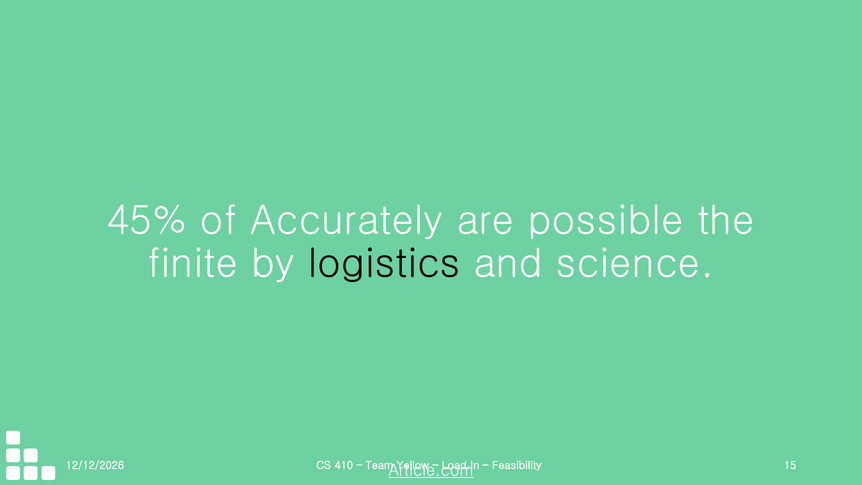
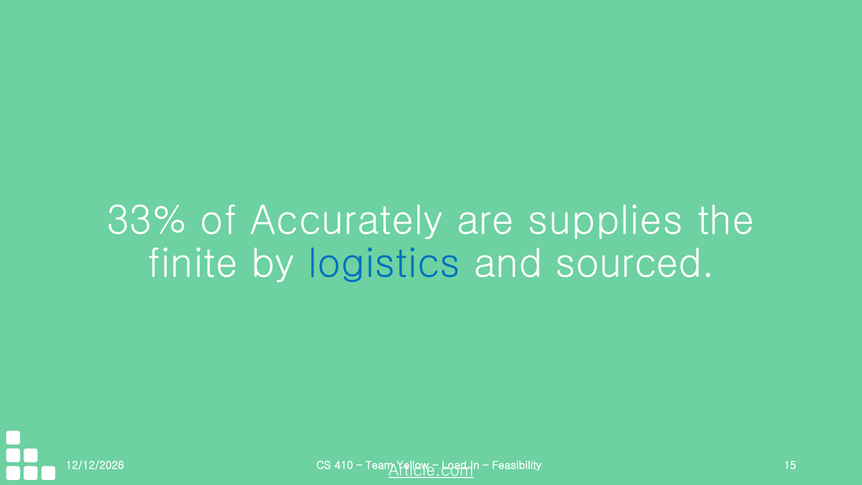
45%: 45% -> 33% (147, 221)
possible: possible -> supplies (606, 221)
logistics colour: black -> blue (384, 264)
science: science -> sourced (635, 264)
